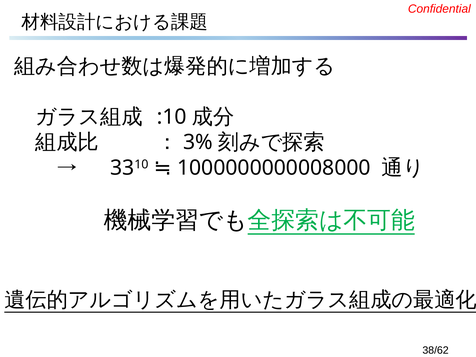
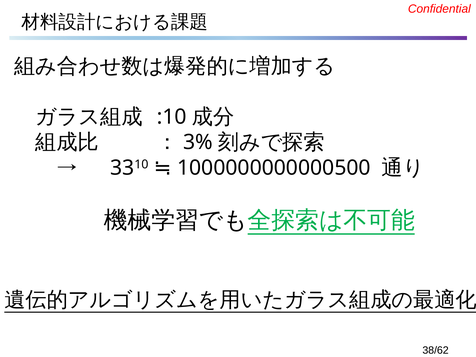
1000000000008000: 1000000000008000 -> 1000000000000500 (274, 168)
